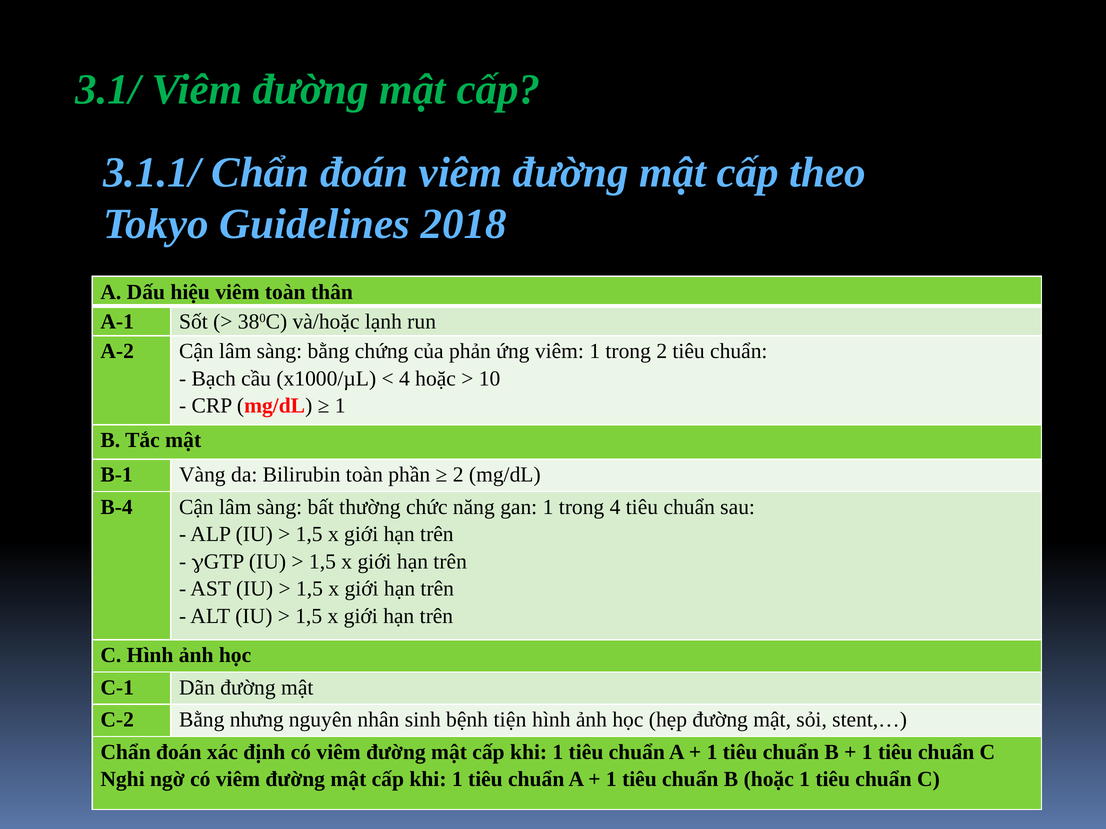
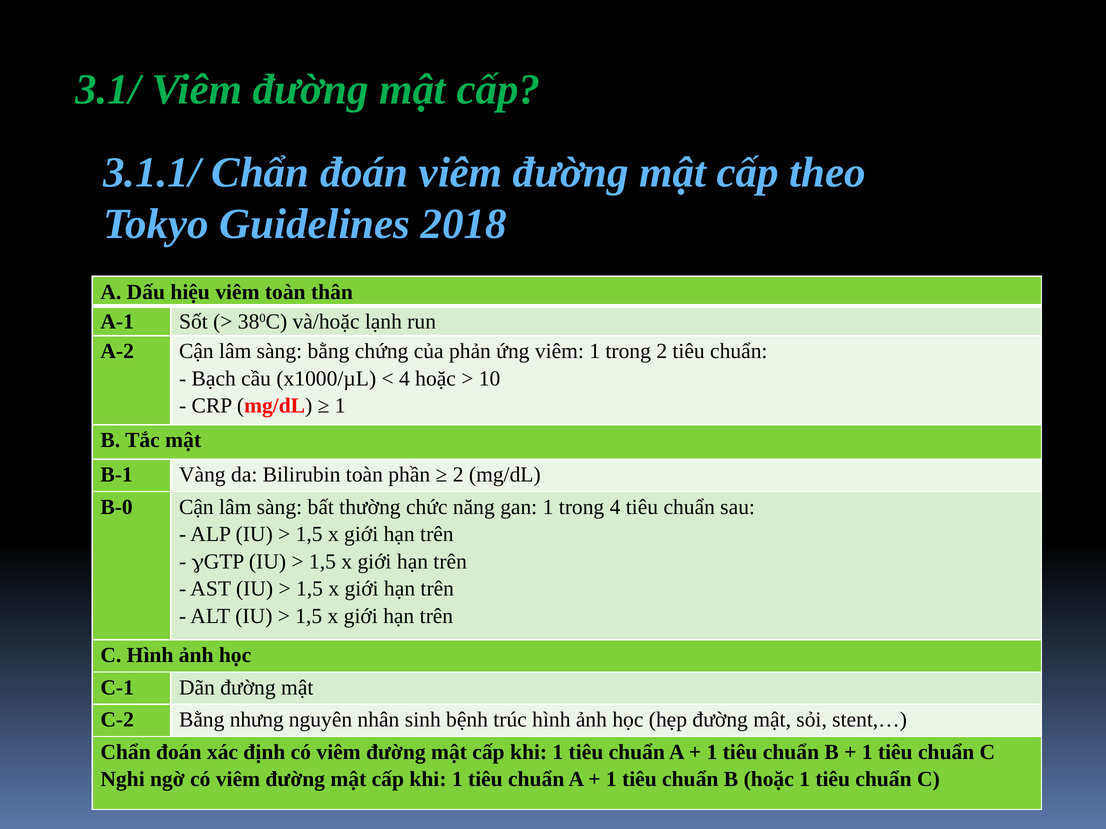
B-4: B-4 -> B-0 (117, 507)
tiện: tiện -> trúc (510, 720)
